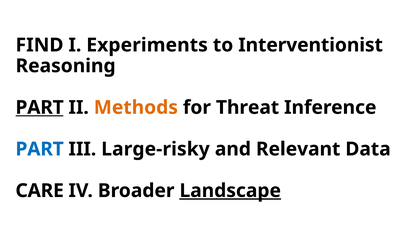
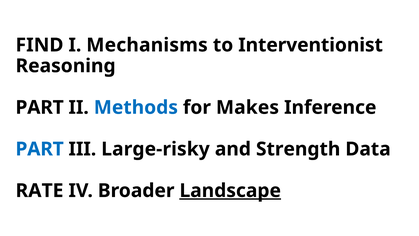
Experiments: Experiments -> Mechanisms (147, 45)
PART underline: present -> none (40, 107)
Methods colour: orange -> blue (136, 107)
Threat: Threat -> Makes (247, 107)
Relevant: Relevant -> Strength (298, 149)
CARE: CARE -> RATE (40, 190)
